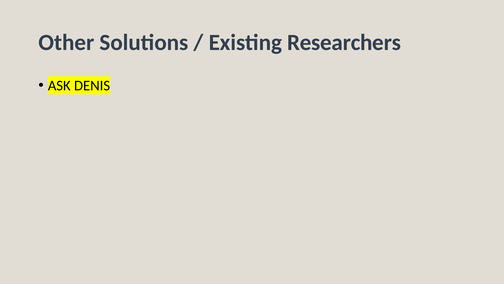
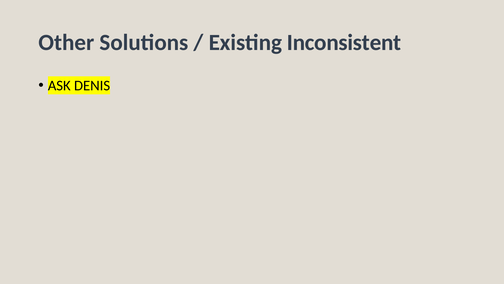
Researchers: Researchers -> Inconsistent (344, 42)
